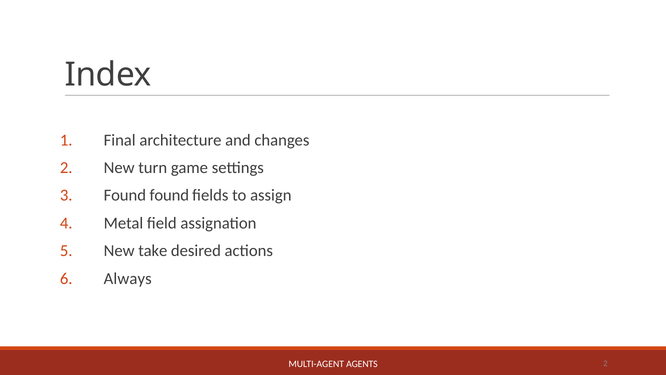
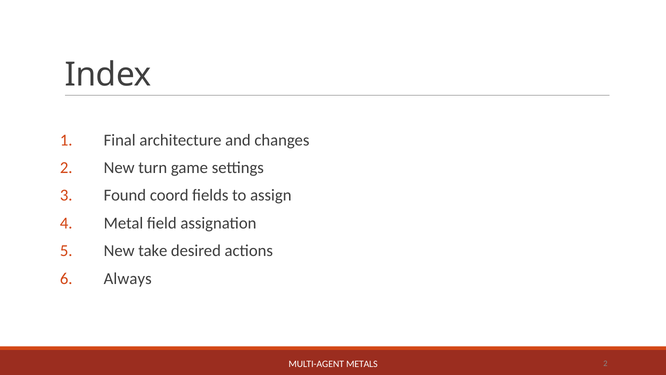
Found found: found -> coord (169, 195)
AGENTS: AGENTS -> METALS (362, 364)
